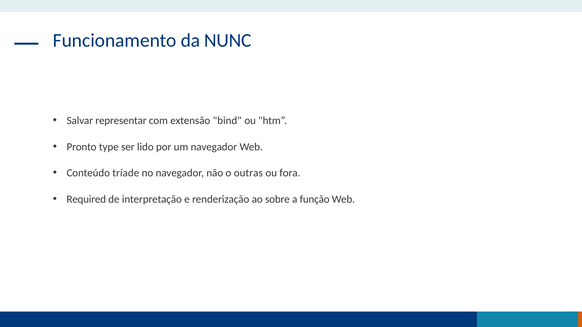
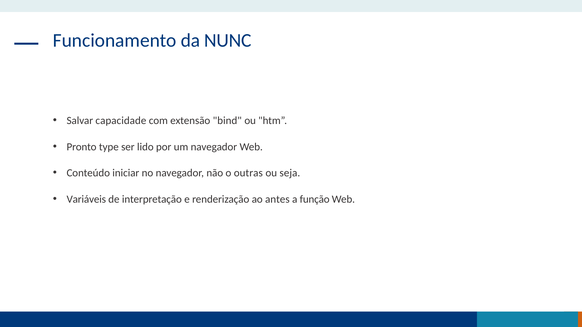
representar: representar -> capacidade (121, 121)
tríade: tríade -> iniciar (126, 173)
fora: fora -> seja (290, 173)
Required: Required -> Variáveis (86, 199)
sobre: sobre -> antes (277, 199)
